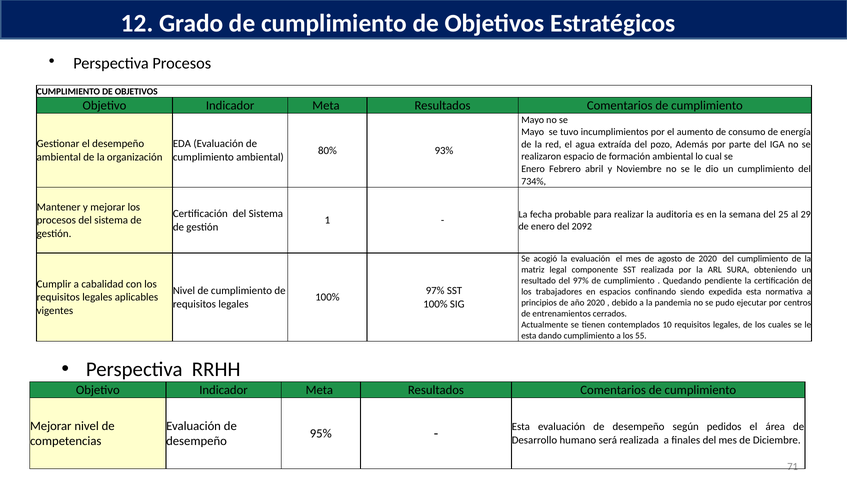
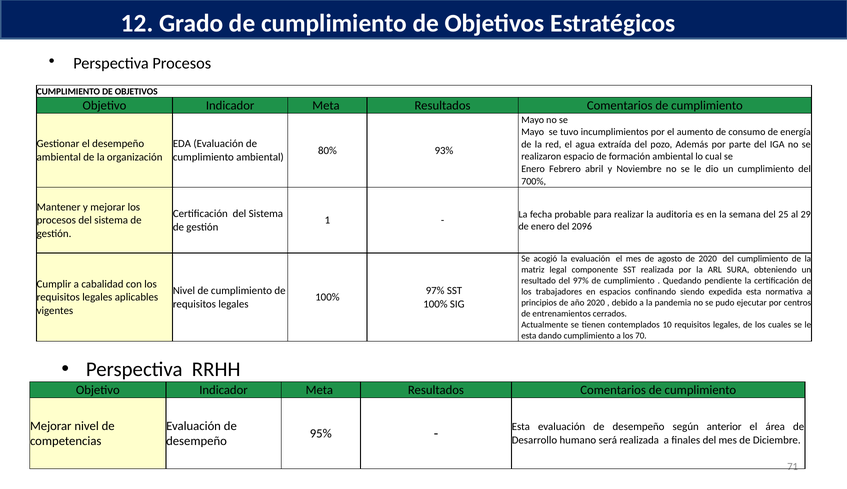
734%: 734% -> 700% (534, 181)
2092: 2092 -> 2096 (582, 227)
55: 55 -> 70 (641, 336)
pedidos: pedidos -> anterior (724, 427)
